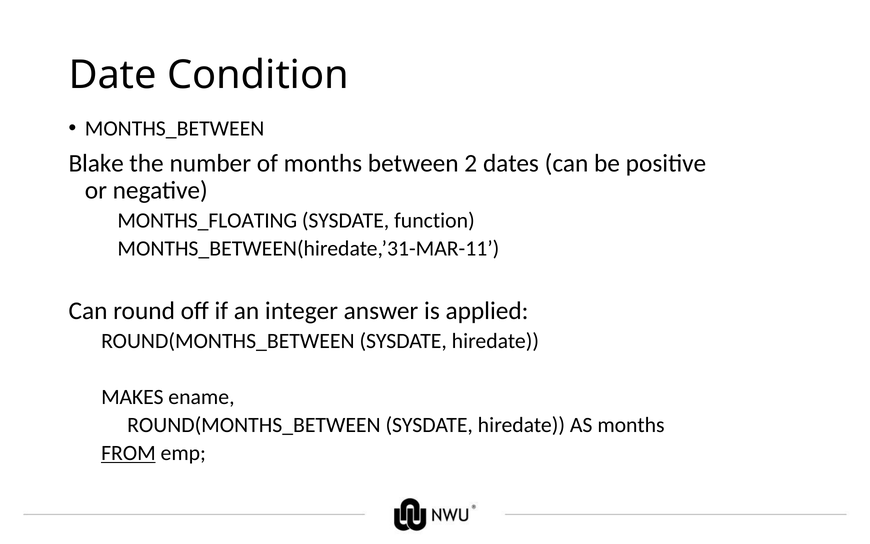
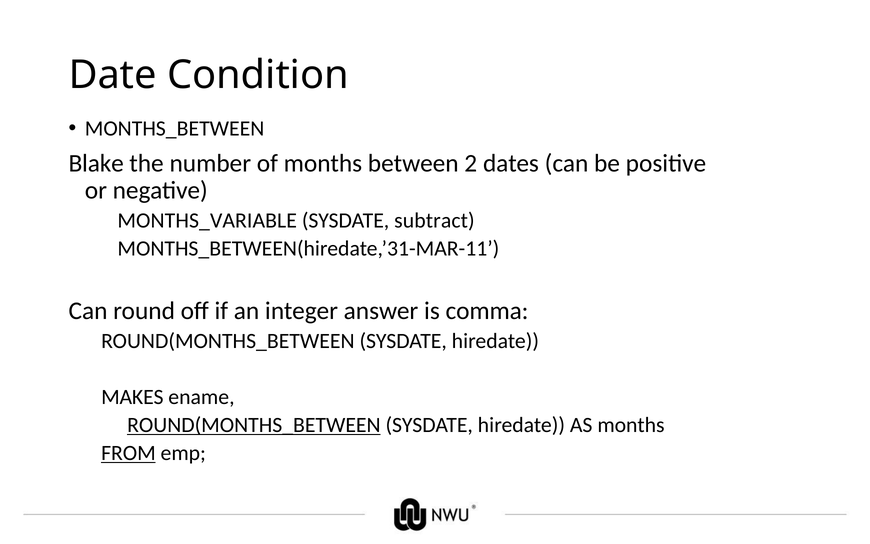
MONTHS_FLOATING: MONTHS_FLOATING -> MONTHS_VARIABLE (207, 220)
function: function -> subtract (434, 220)
applied: applied -> comma (487, 311)
ROUND(MONTHS_BETWEEN underline: none -> present (254, 425)
